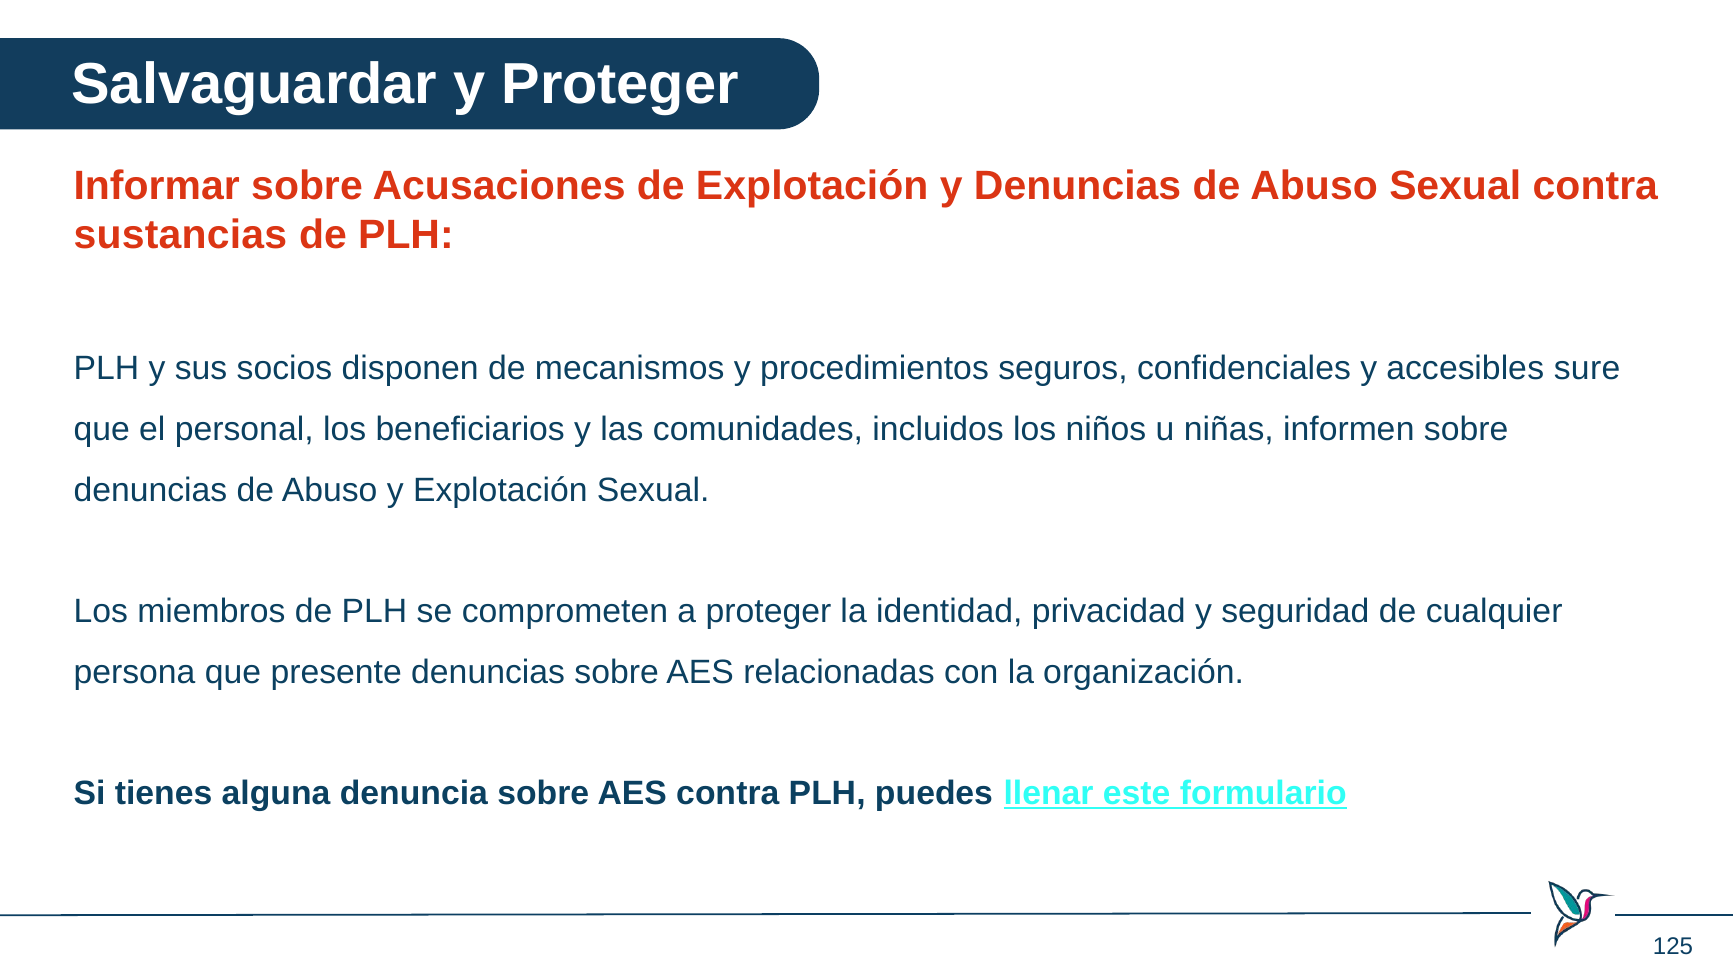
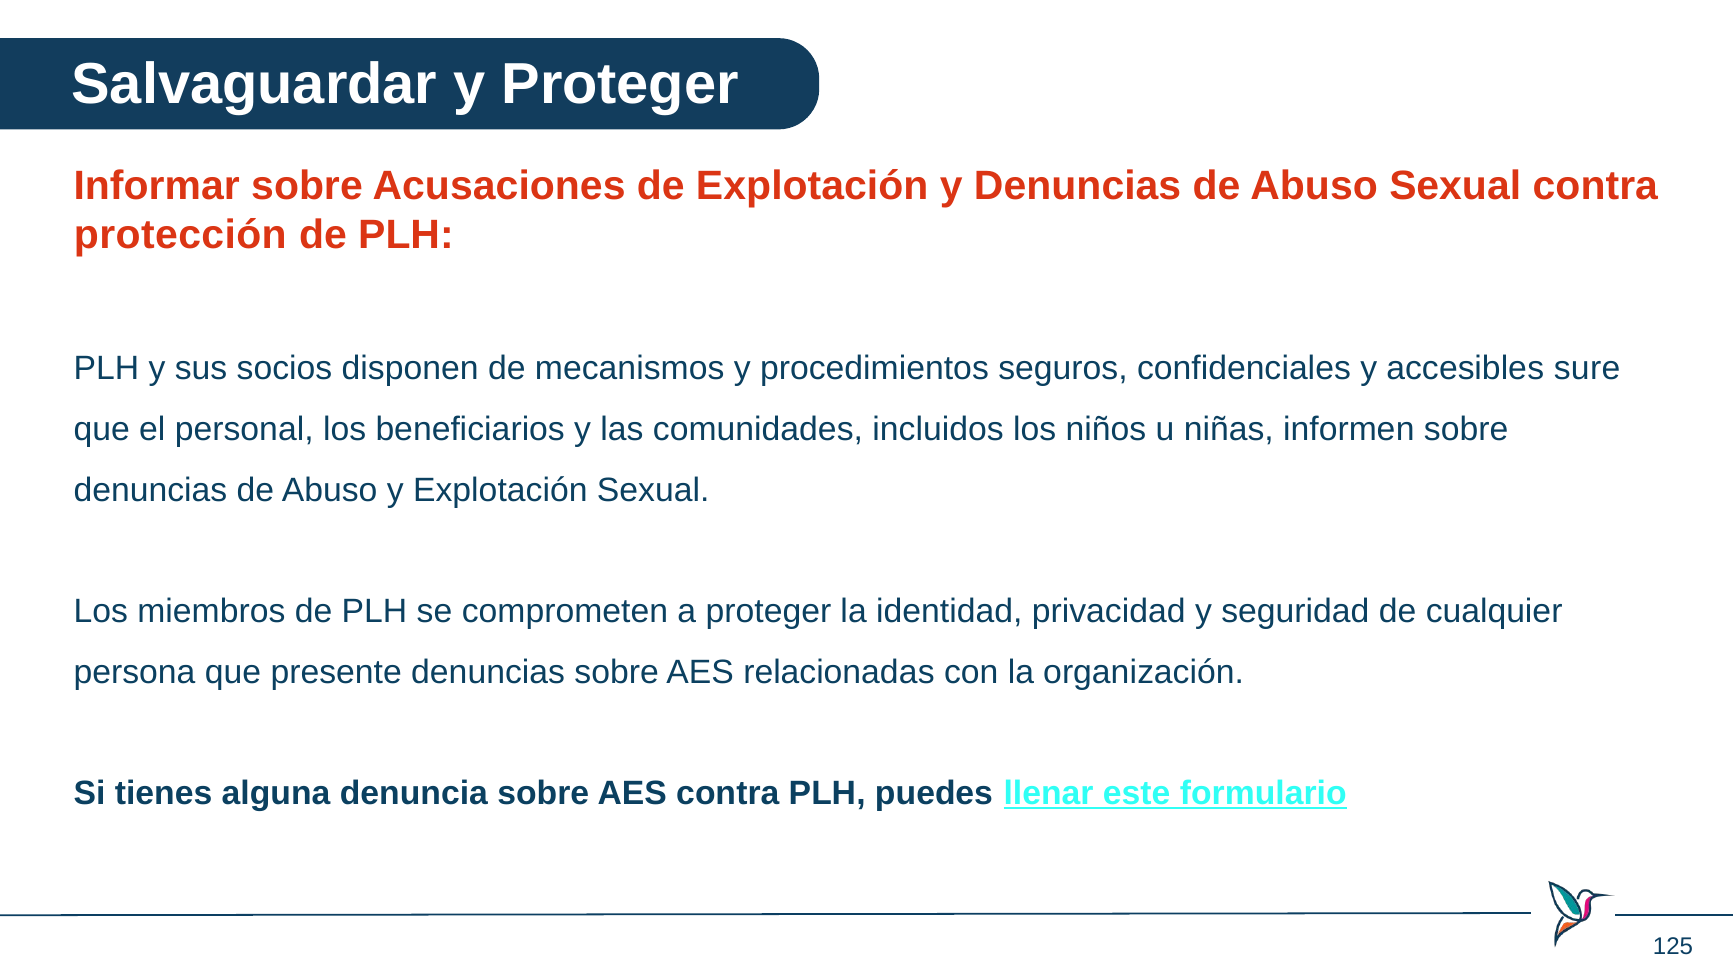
sustancias: sustancias -> protección (180, 235)
